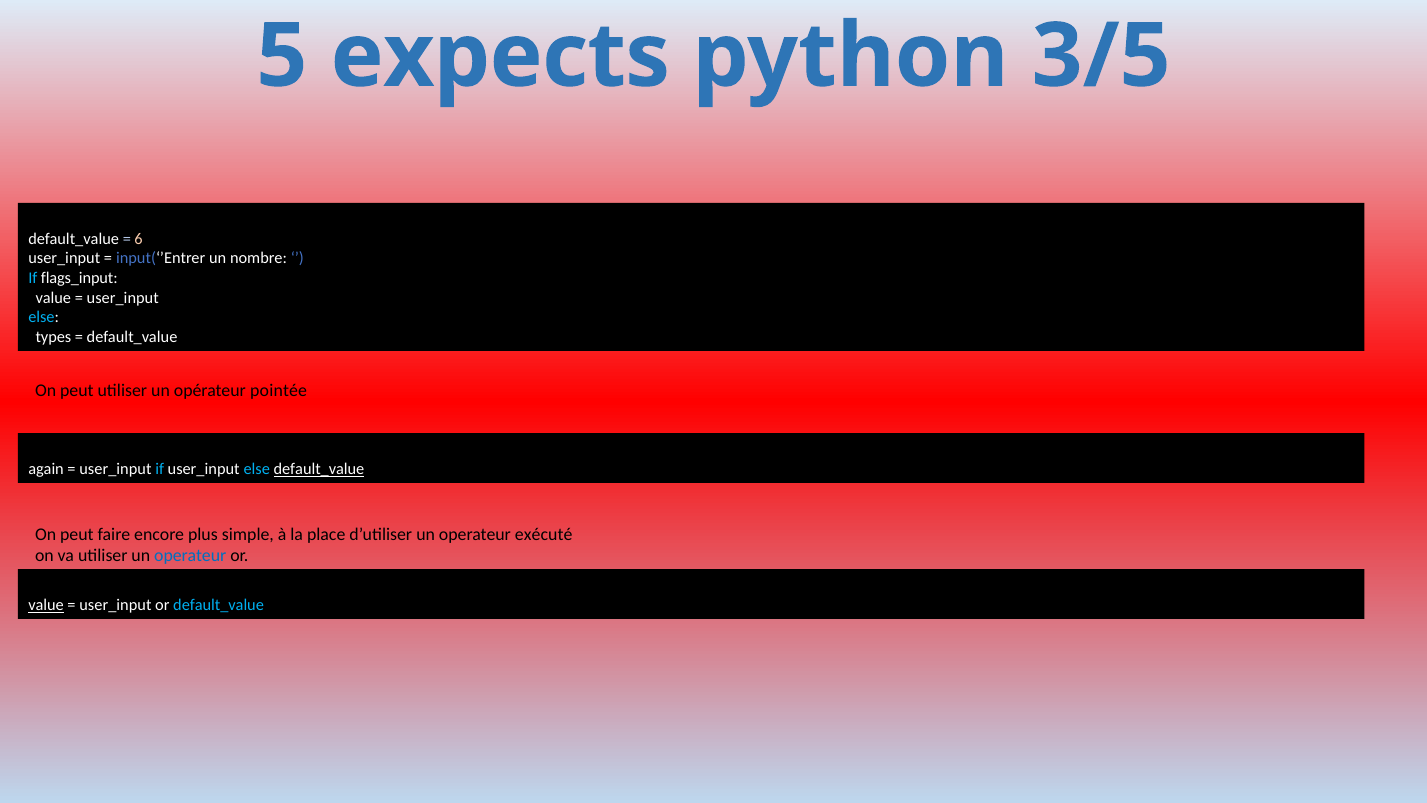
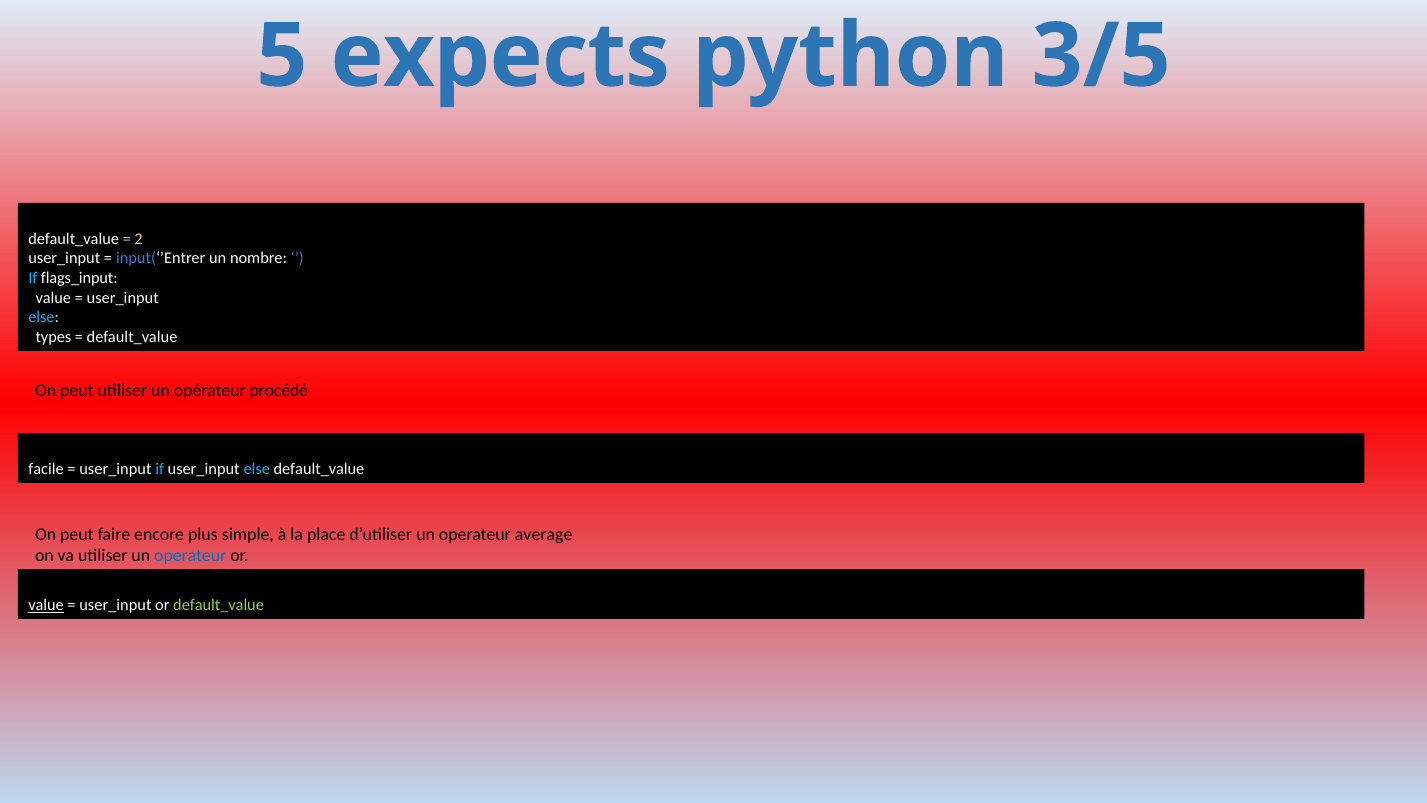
6: 6 -> 2 (139, 239)
pointée: pointée -> procédé (279, 391)
again: again -> facile (46, 469)
default_value underline: present -> none (319, 469)
exécuté: exécuté -> average (544, 534)
default_value colour: light blue -> light green (219, 605)
